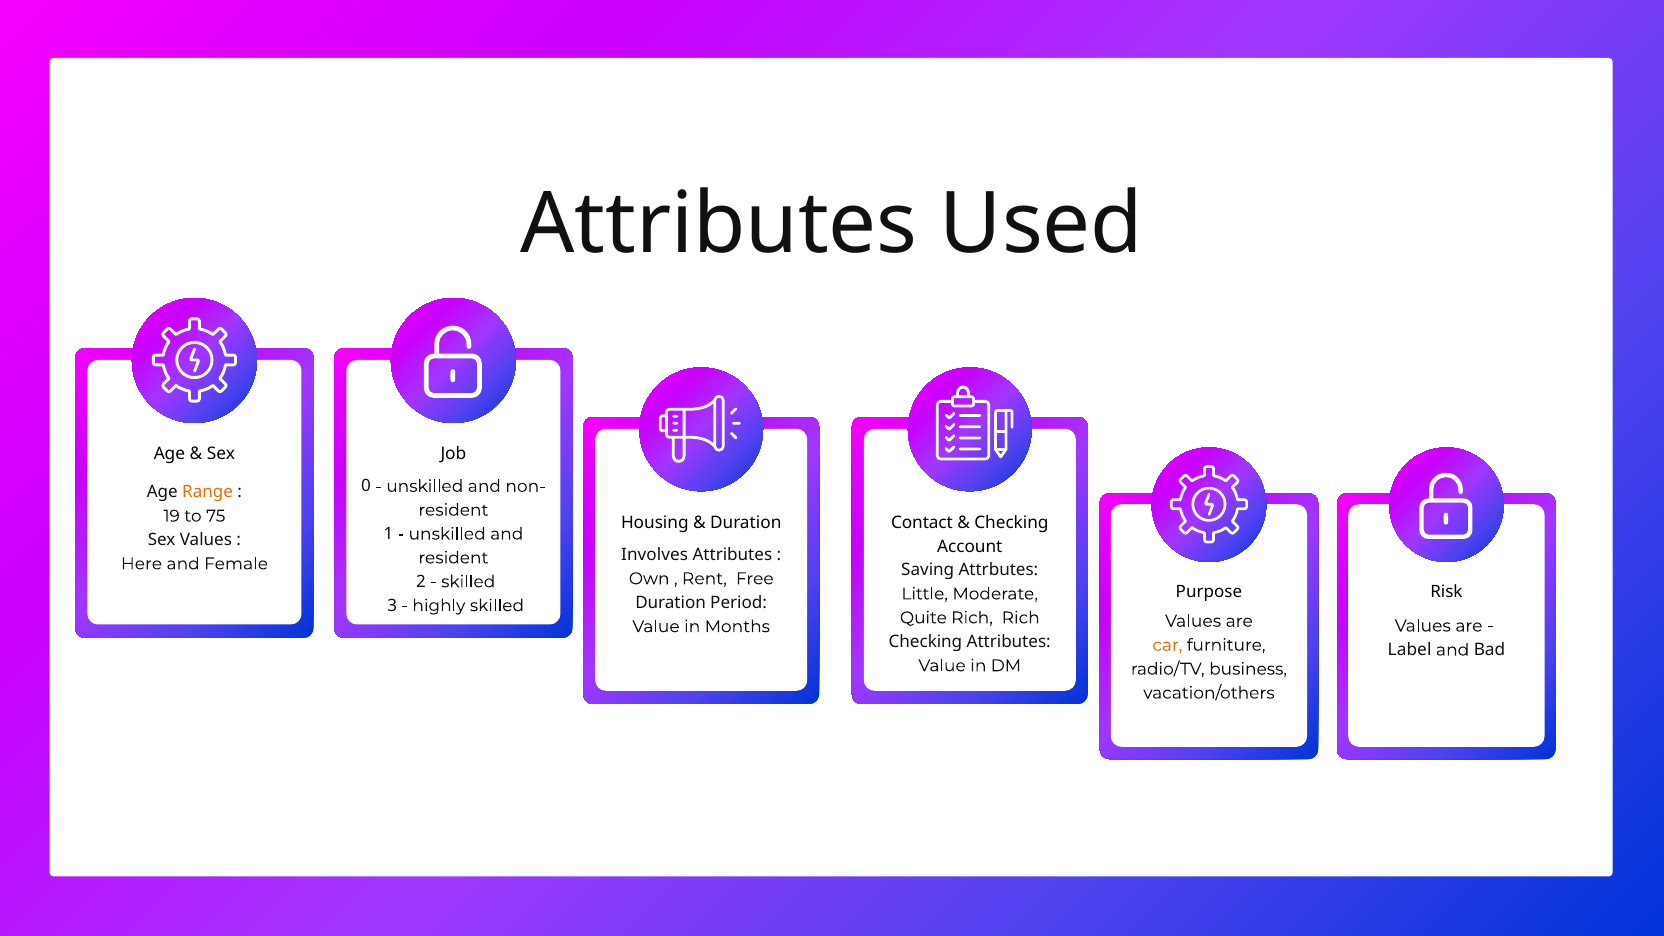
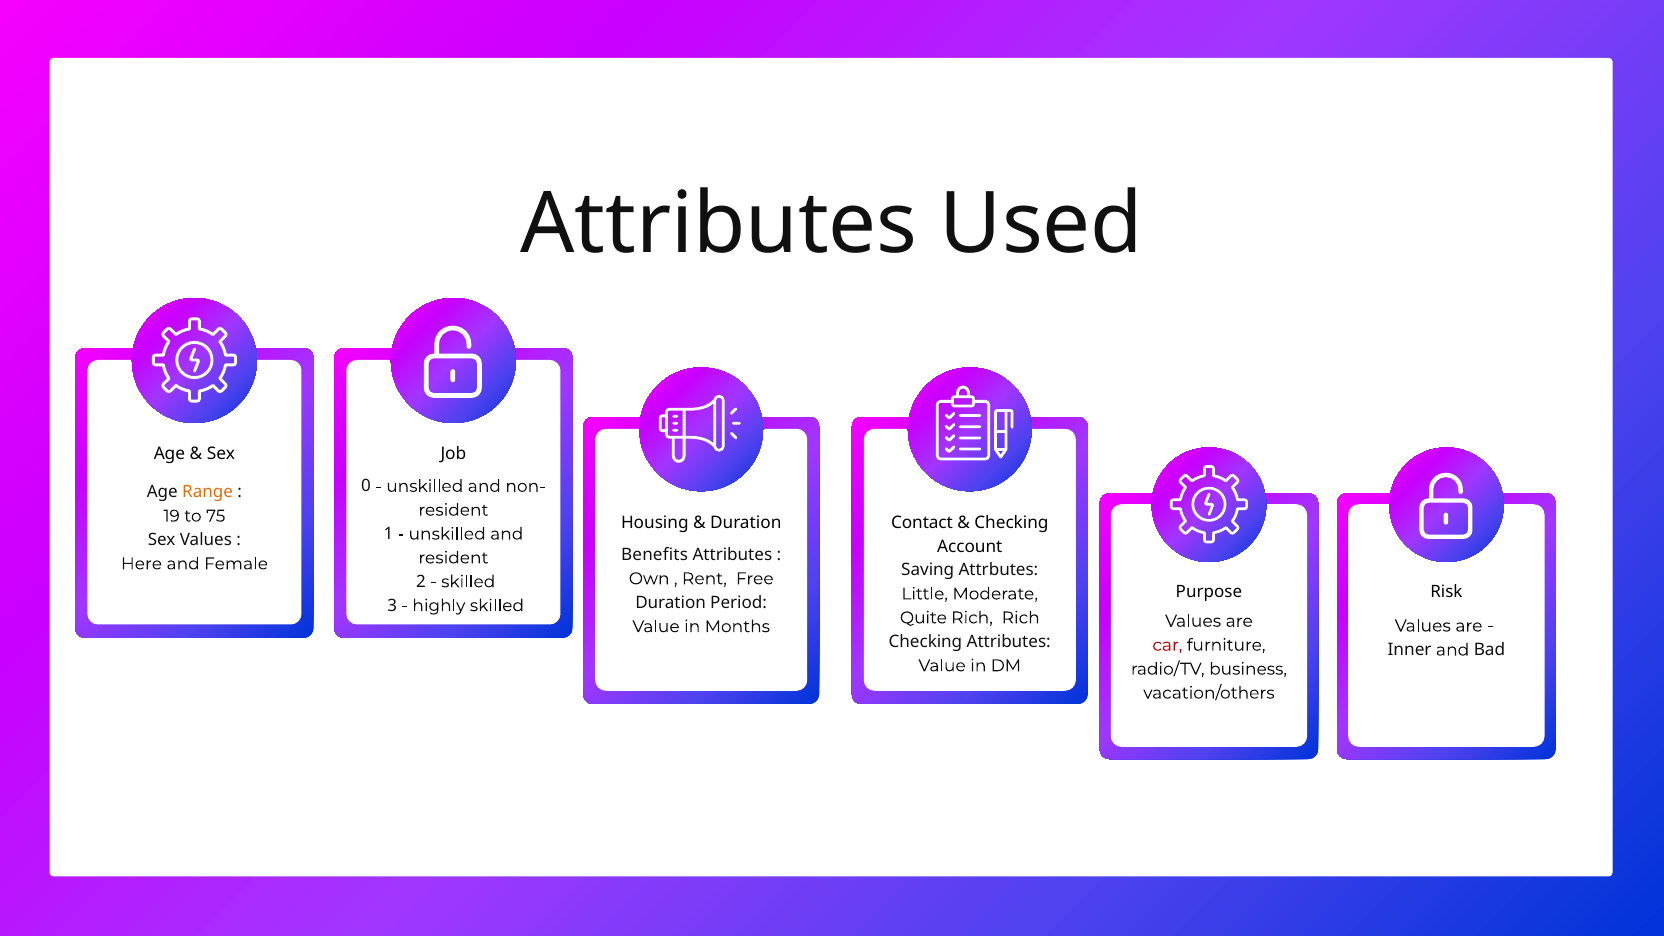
Involves: Involves -> Benefits (655, 555)
car colour: orange -> red (1167, 645)
Label: Label -> Inner (1410, 650)
